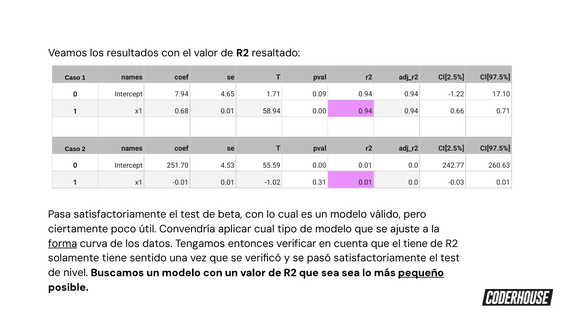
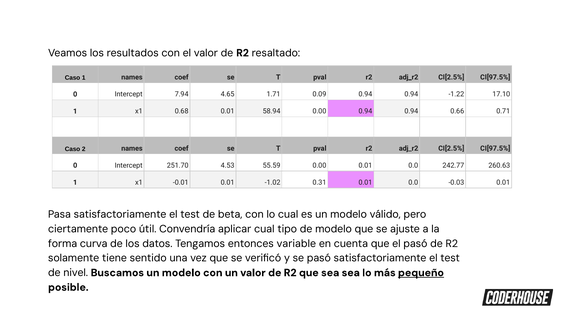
forma underline: present -> none (63, 244)
verificar: verificar -> variable (296, 244)
el tiene: tiene -> pasó (415, 244)
